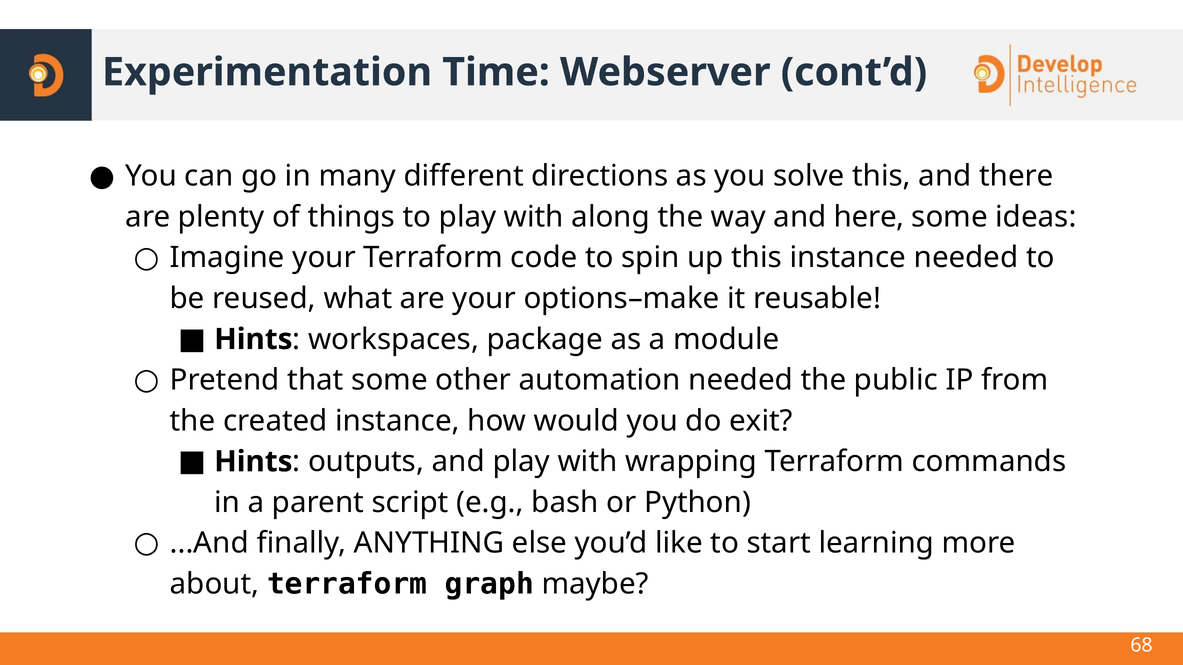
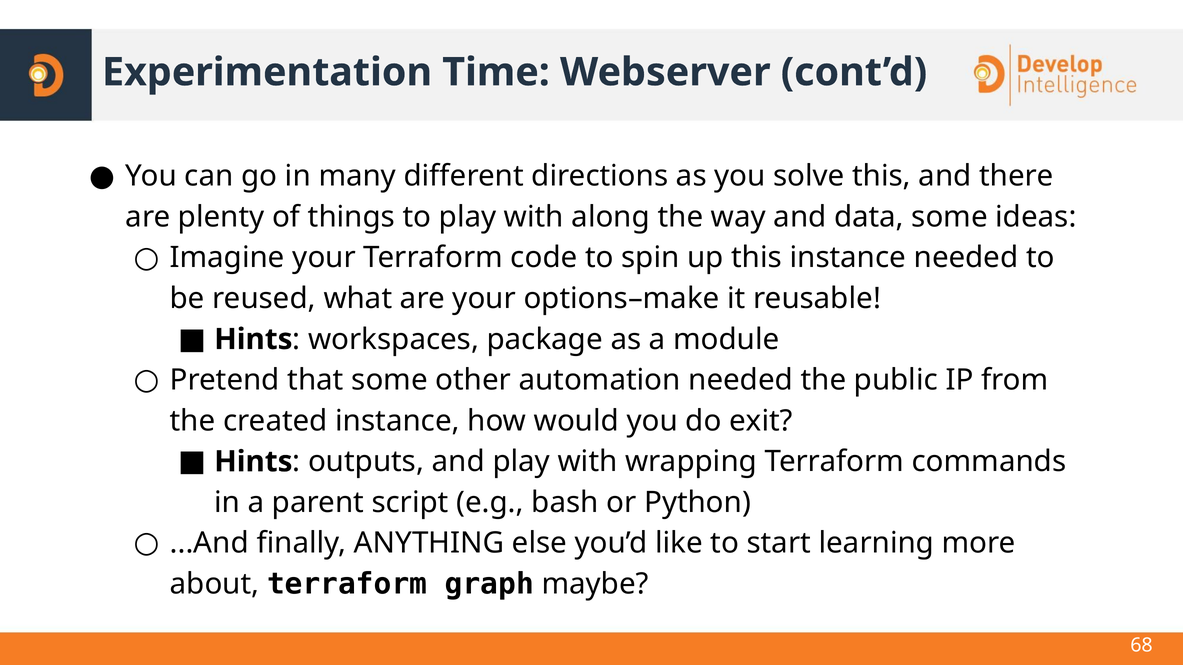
here: here -> data (869, 217)
